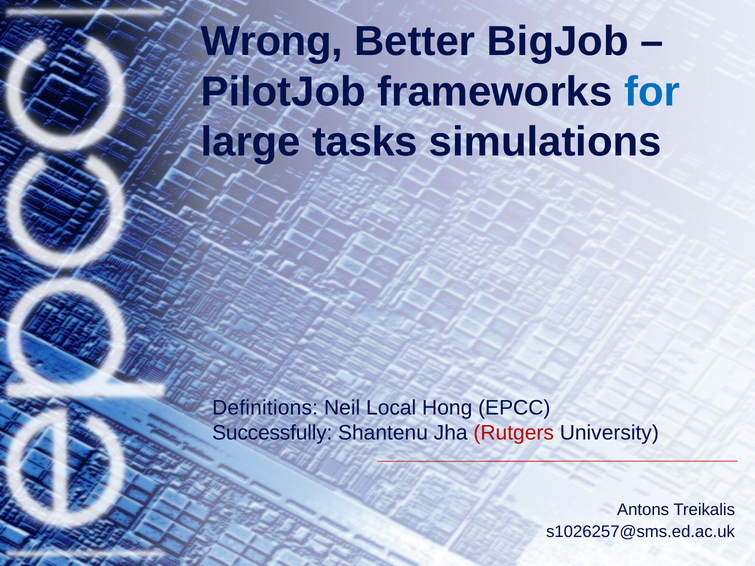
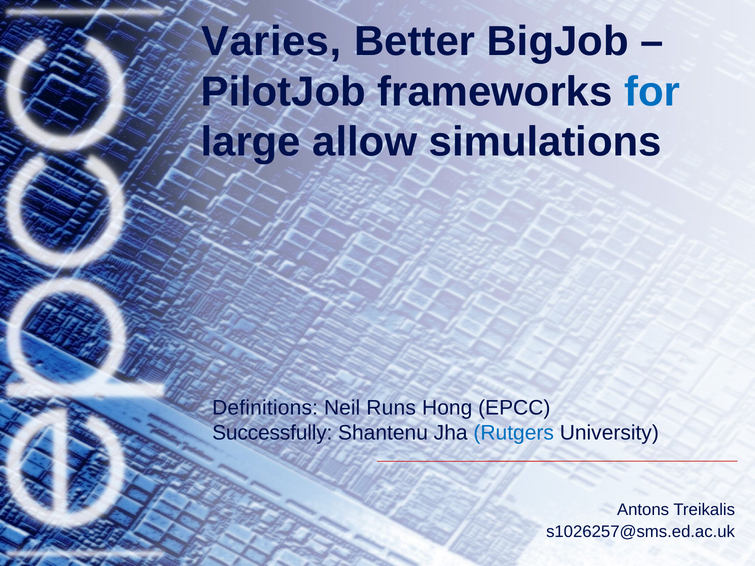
Wrong: Wrong -> Varies (271, 42)
tasks: tasks -> allow (365, 142)
Local: Local -> Runs (391, 408)
Rutgers colour: red -> blue (514, 433)
